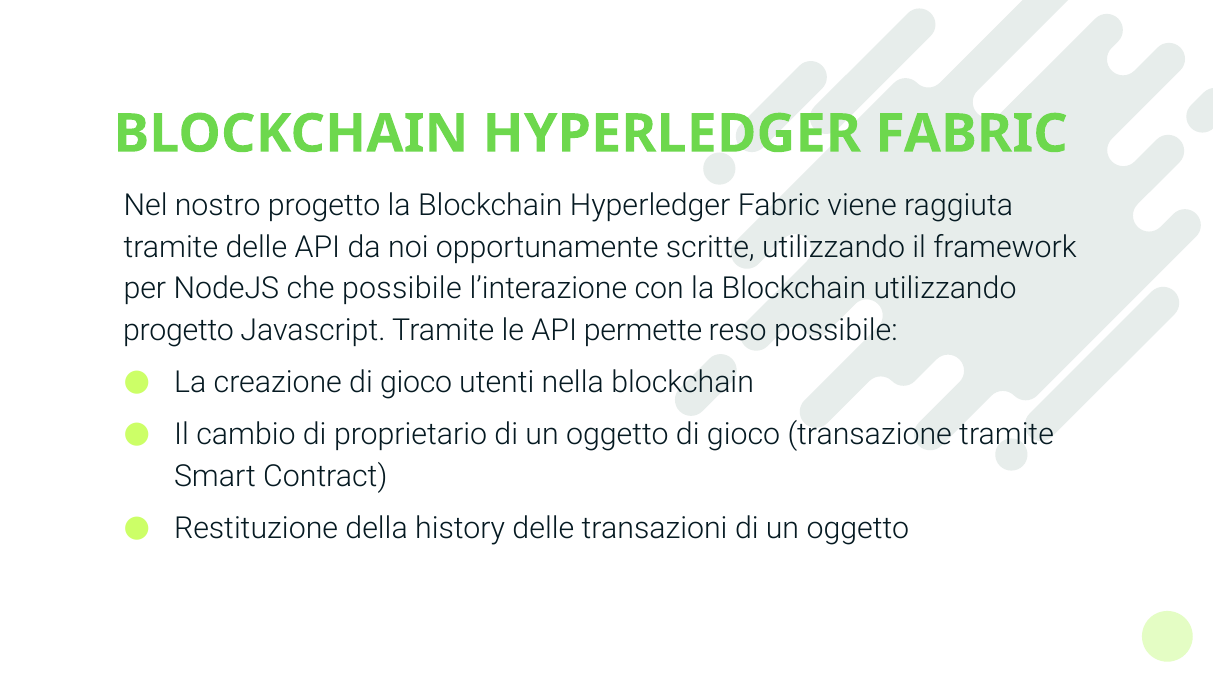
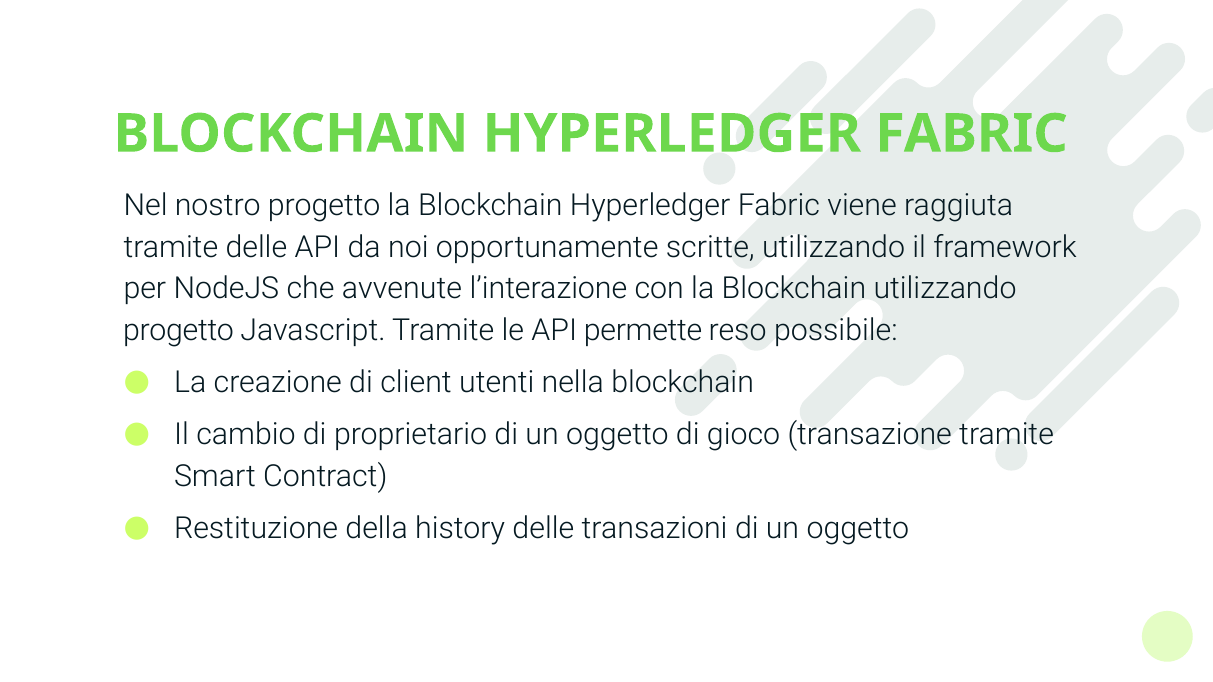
che possibile: possibile -> avvenute (402, 289)
creazione di gioco: gioco -> client (416, 383)
